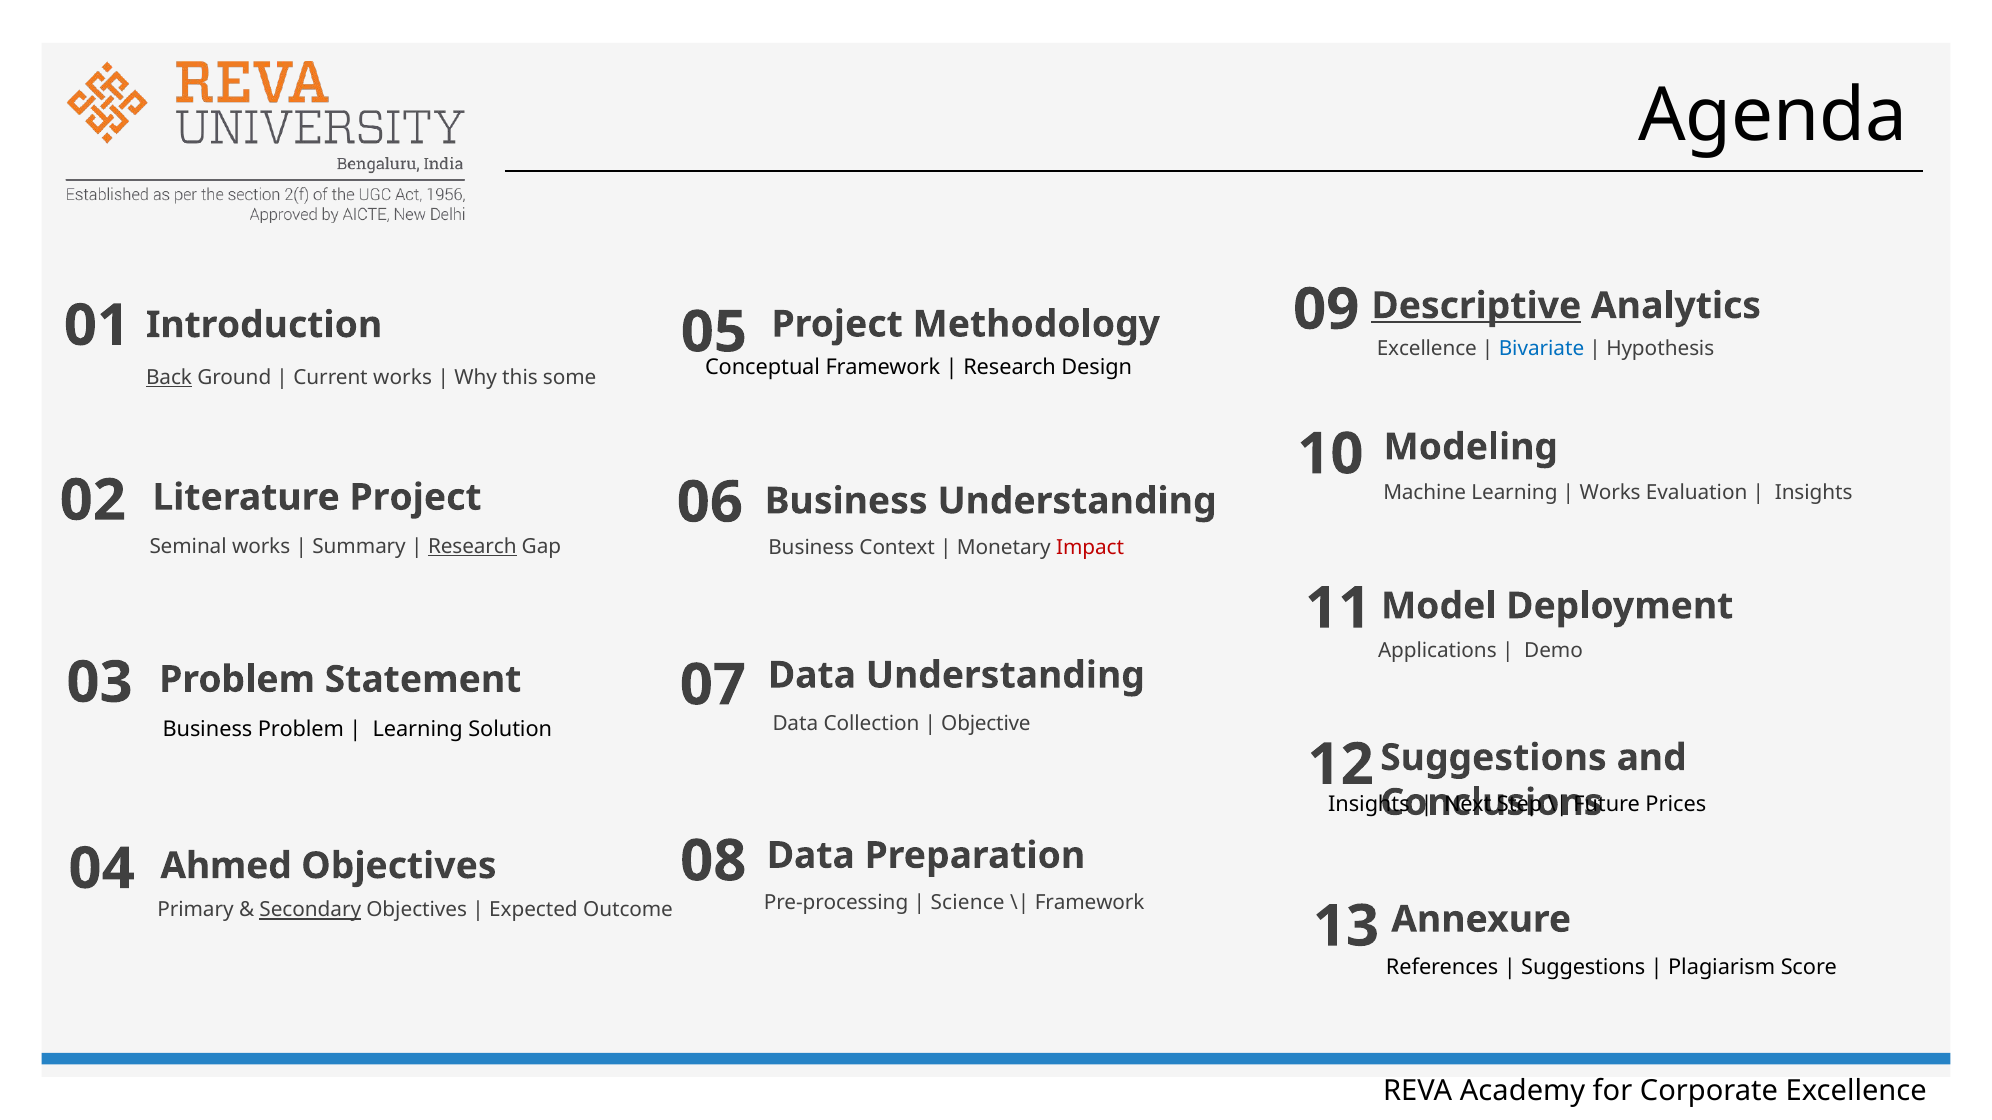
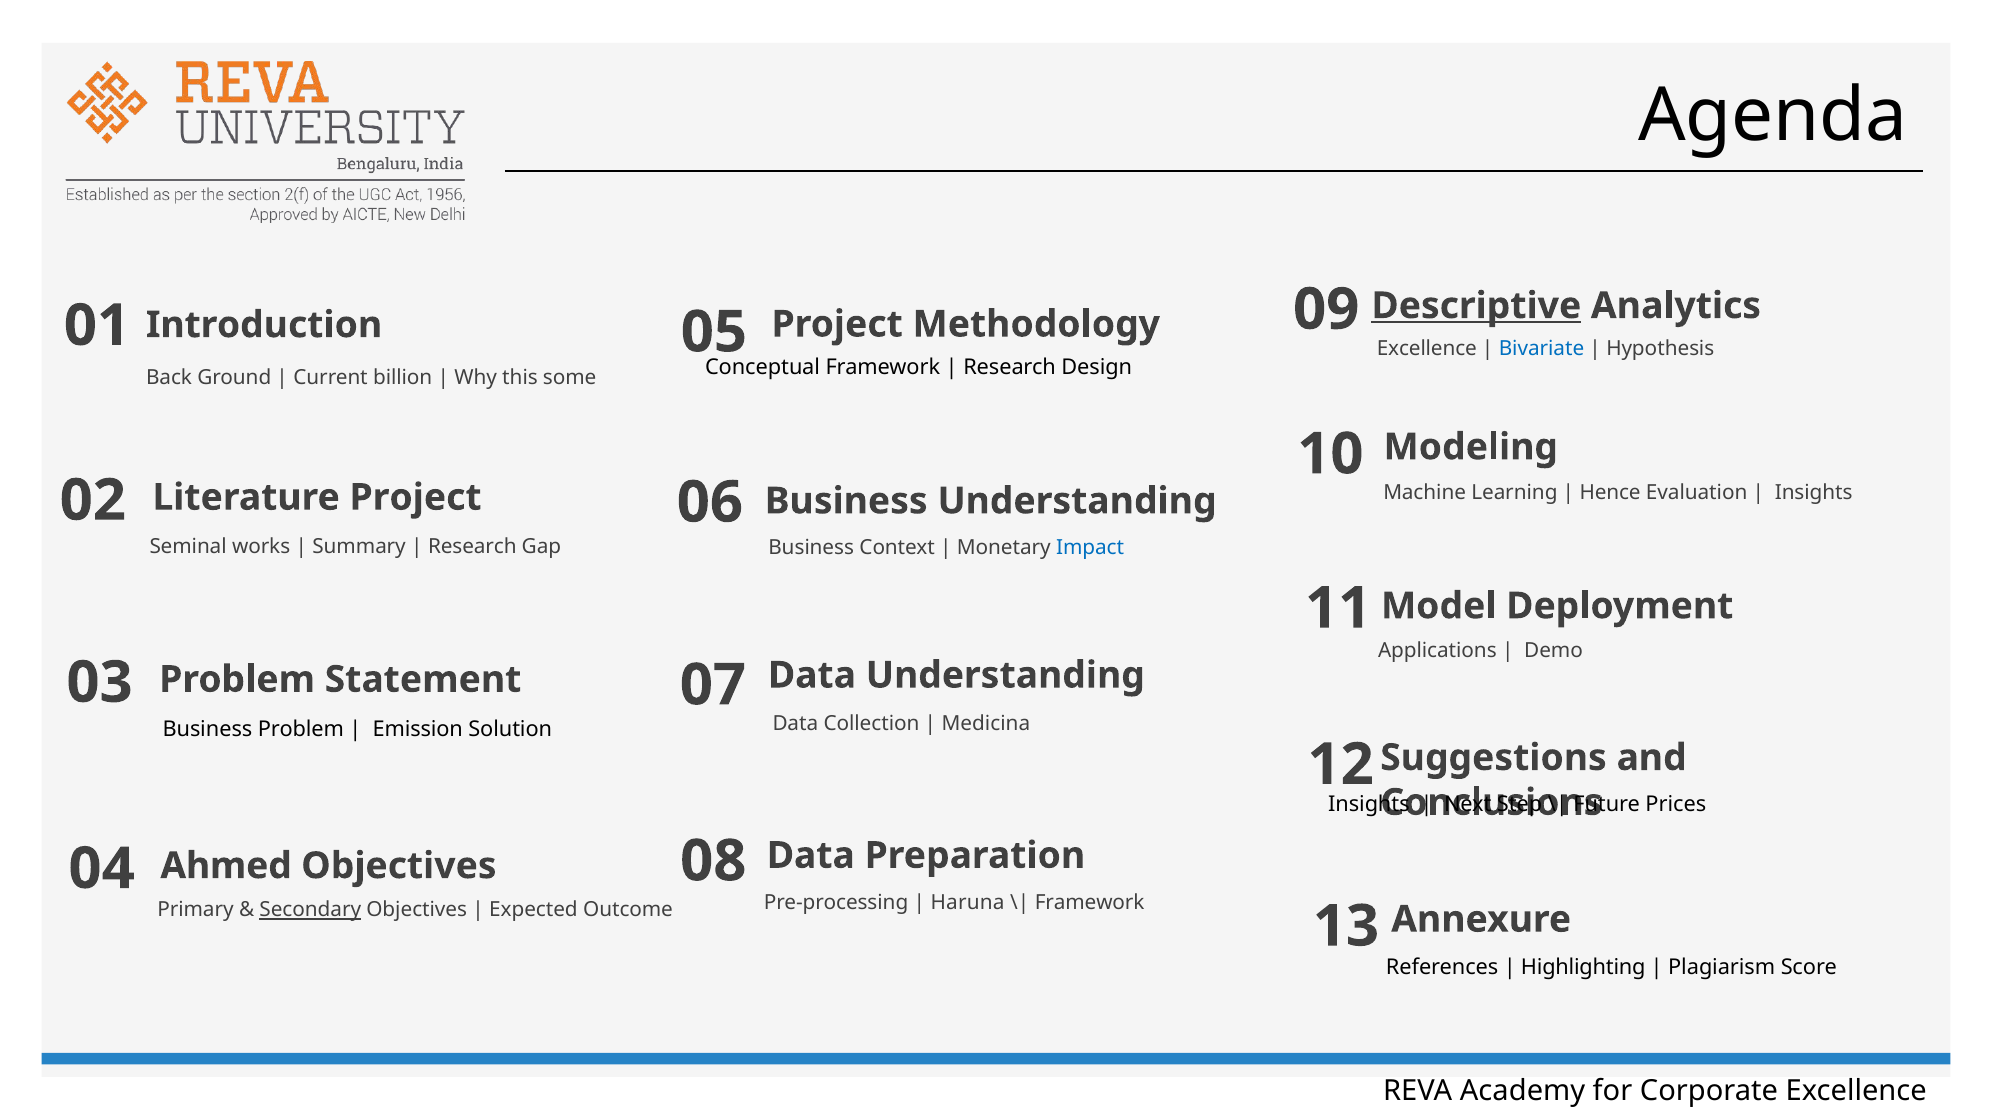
Back underline: present -> none (169, 378)
Current works: works -> billion (403, 378)
Works: Works -> Hence (1610, 493)
Research underline: present -> none (472, 547)
Impact colour: red -> blue (1090, 548)
Learning: Learning -> Emission (418, 730)
Objective: Objective -> Medicina (986, 724)
Science: Science -> Haruna (968, 903)
Suggestions: Suggestions -> Highlighting (1583, 968)
